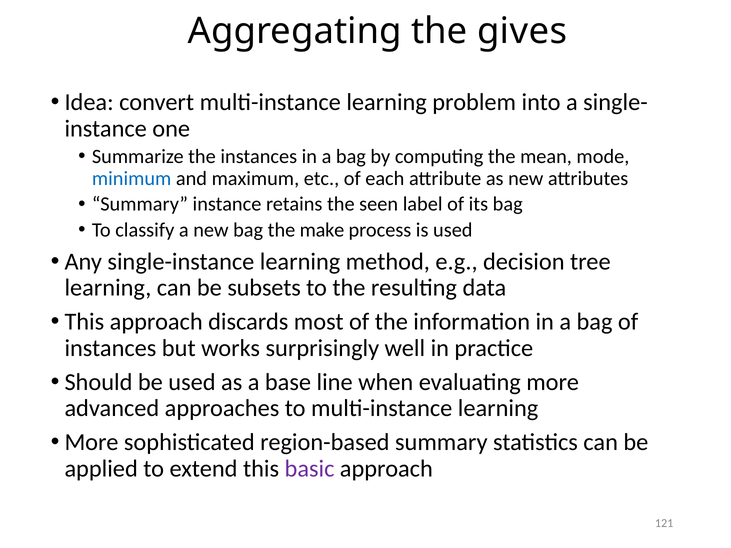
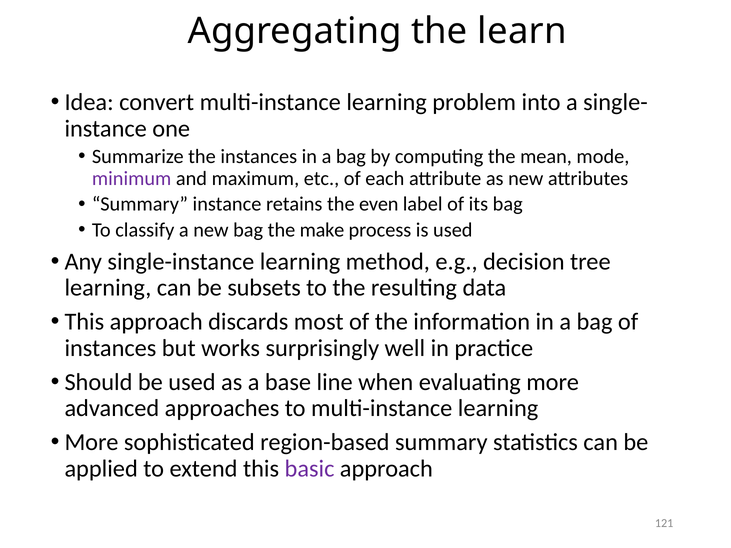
gives: gives -> learn (522, 31)
minimum colour: blue -> purple (132, 179)
seen: seen -> even (379, 204)
